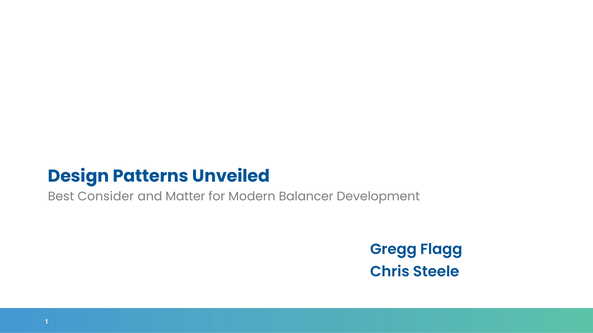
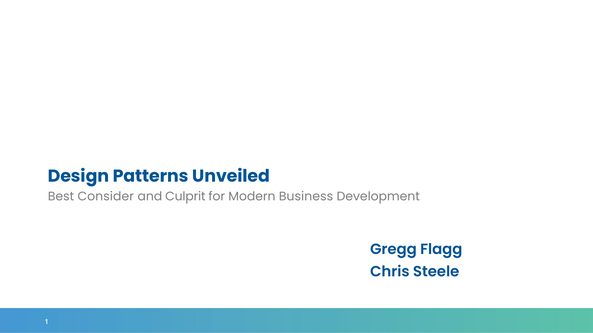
Matter: Matter -> Culprit (185, 197)
Balancer: Balancer -> Business (306, 197)
